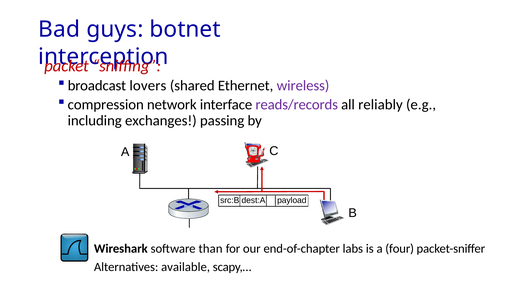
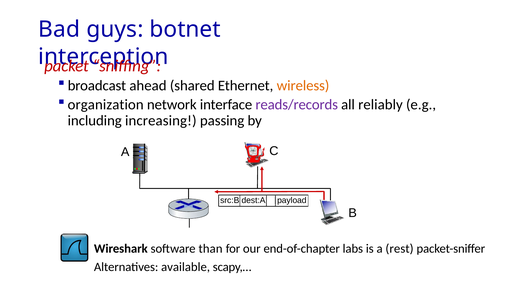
lovers: lovers -> ahead (148, 86)
wireless colour: purple -> orange (303, 86)
compression: compression -> organization (106, 105)
exchanges: exchanges -> increasing (161, 121)
four: four -> rest (400, 249)
